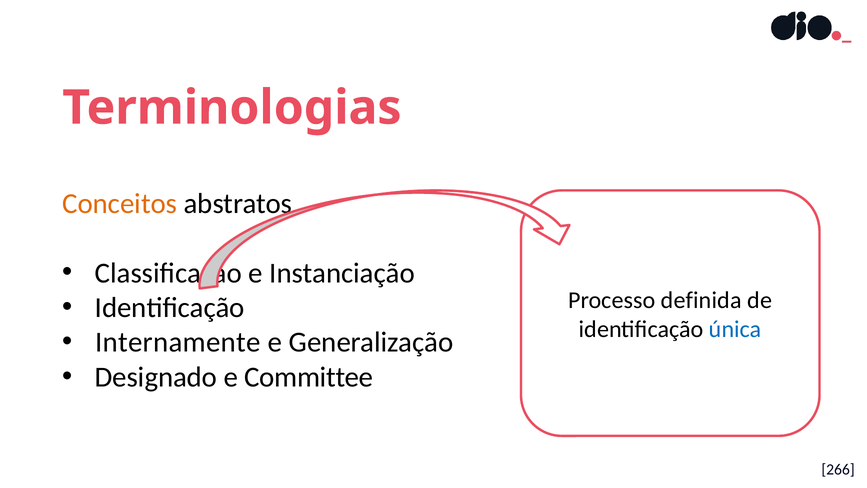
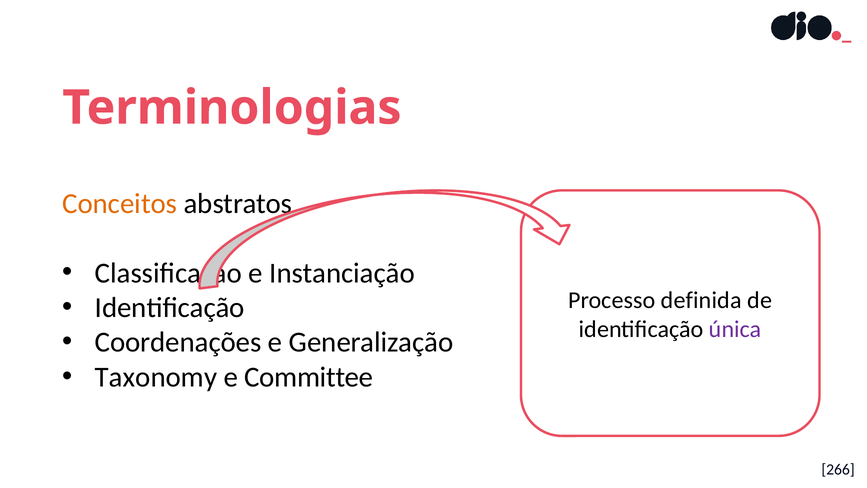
única colour: blue -> purple (735, 329)
Internamente: Internamente -> Coordenações (178, 342)
Designado: Designado -> Taxonomy (156, 377)
